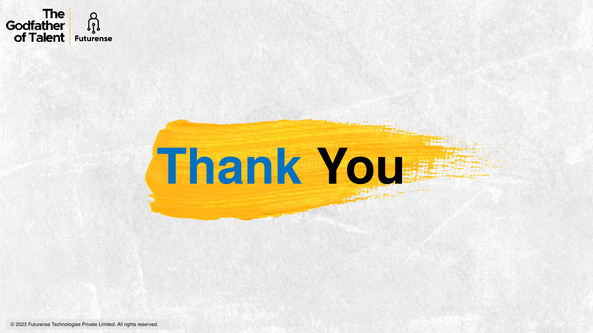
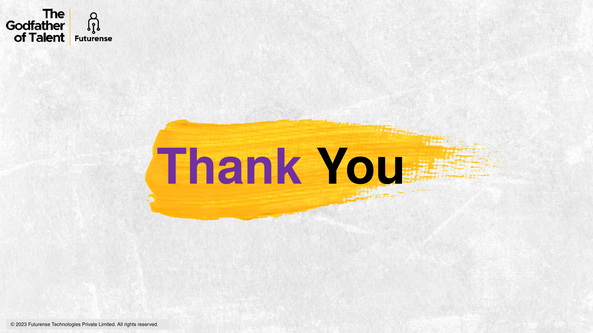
Thank colour: blue -> purple (230, 168)
